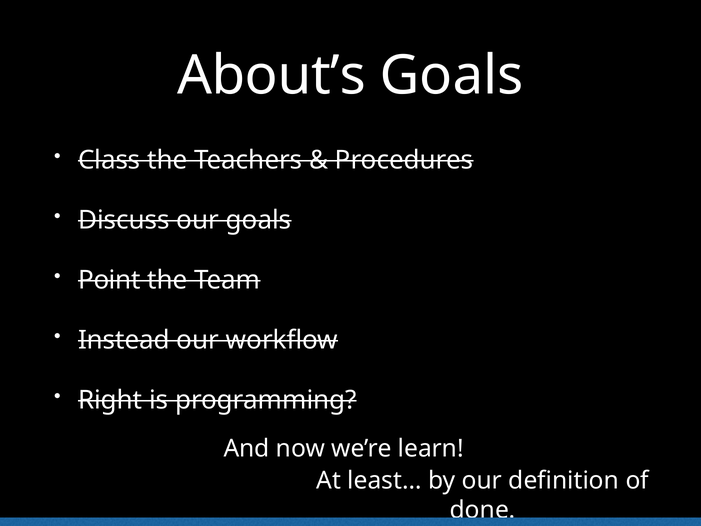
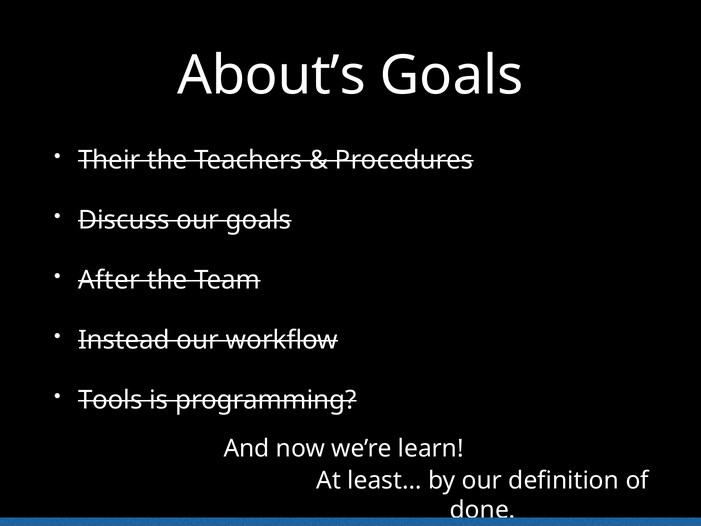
Class: Class -> Their (109, 160)
Point: Point -> After (109, 280)
Right: Right -> Tools (110, 400)
